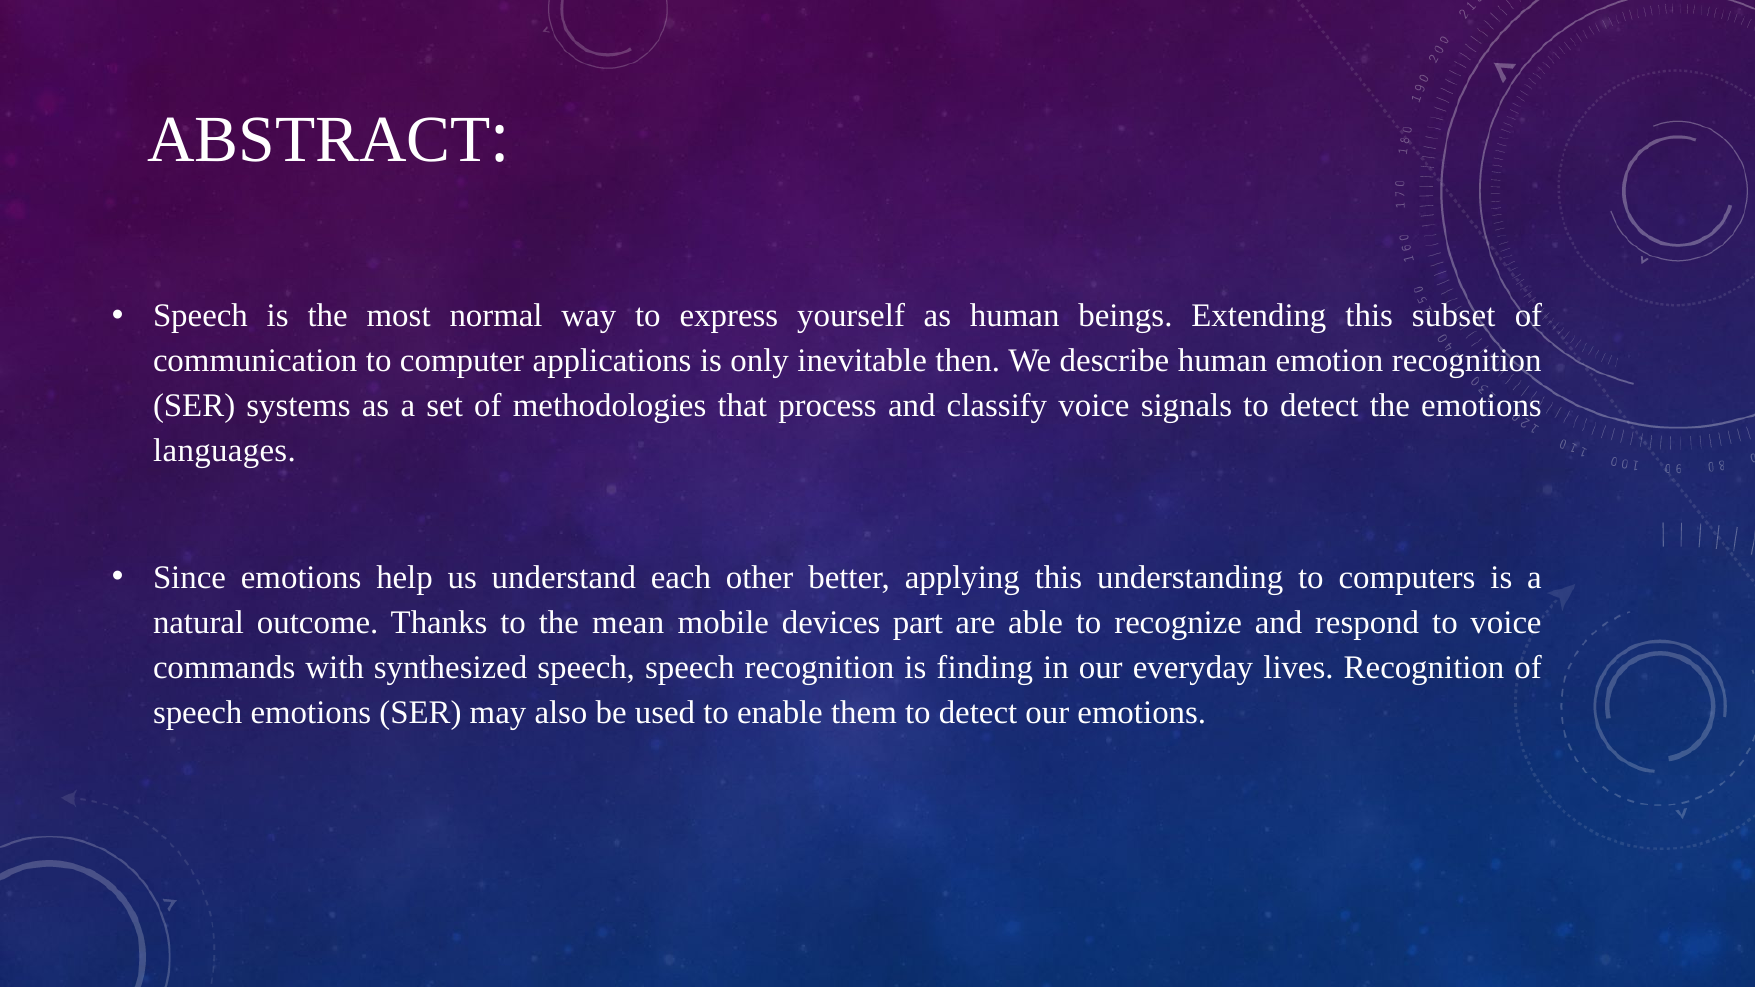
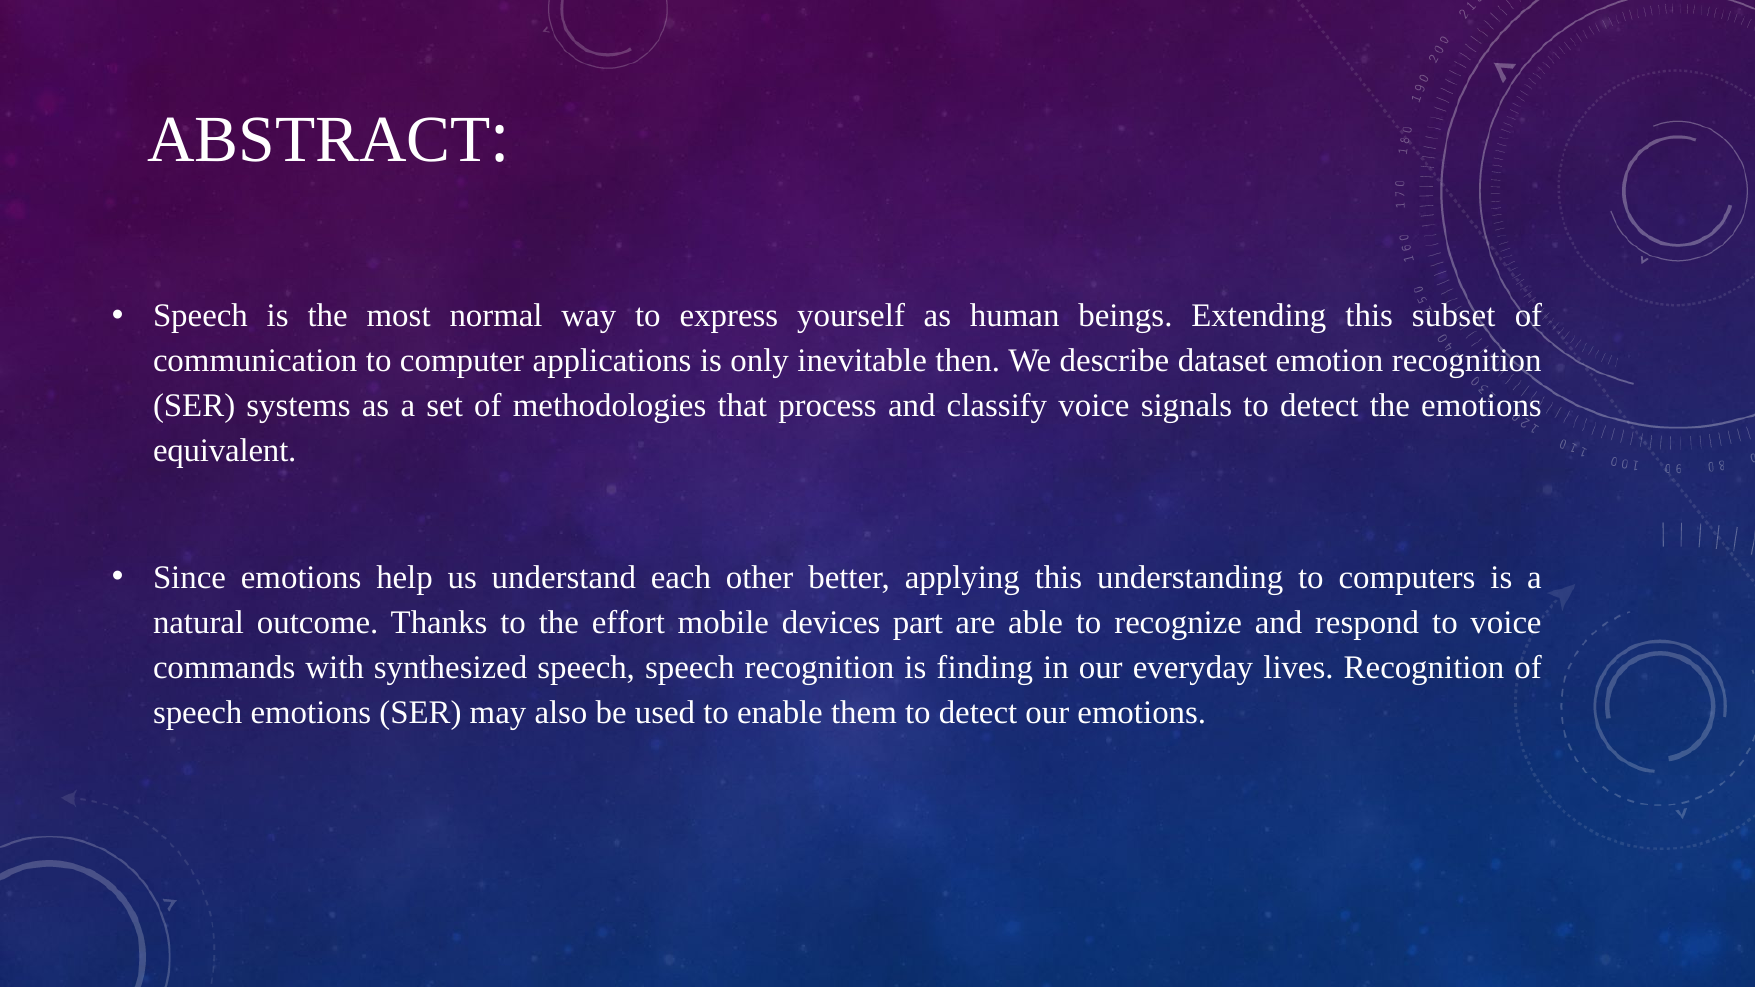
describe human: human -> dataset (1223, 361)
languages: languages -> equivalent (225, 451)
mean: mean -> effort (628, 623)
